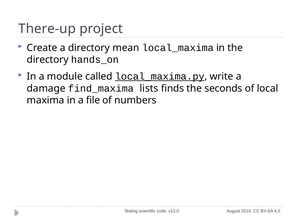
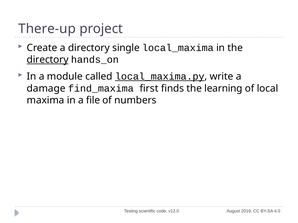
mean: mean -> single (126, 48)
directory underline: none -> present (48, 60)
lists: lists -> first (149, 89)
seconds: seconds -> learning (223, 89)
